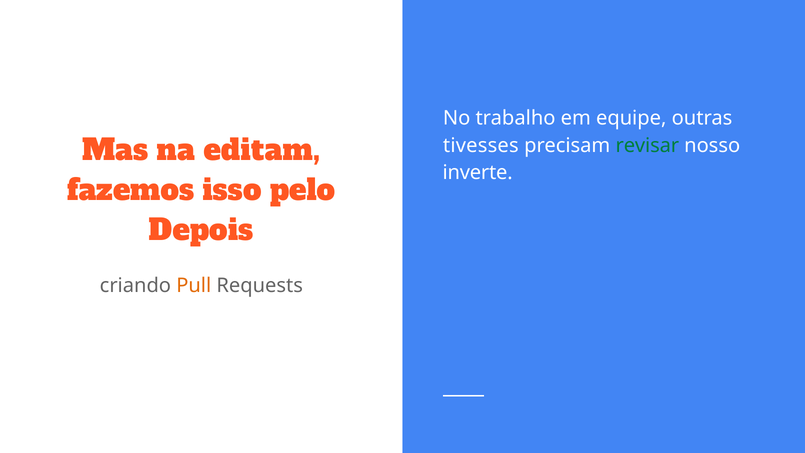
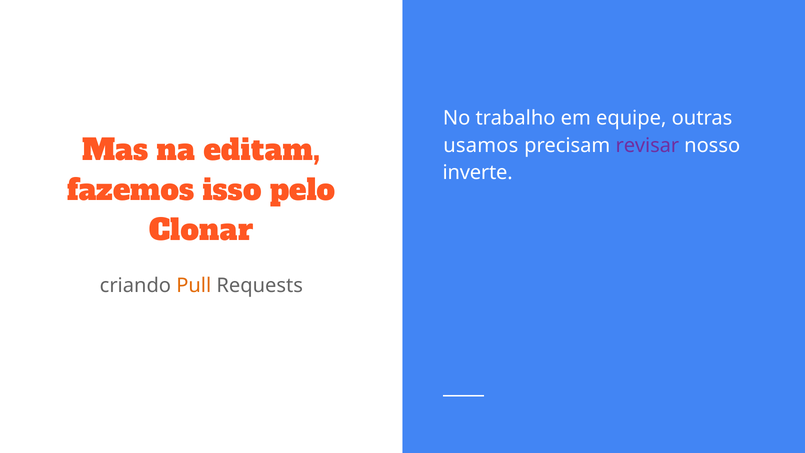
tivesses: tivesses -> usamos (481, 145)
revisar colour: green -> purple (647, 145)
Depois: Depois -> Clonar (201, 230)
